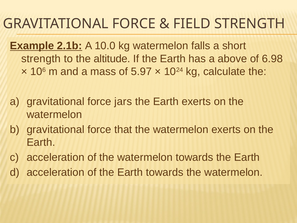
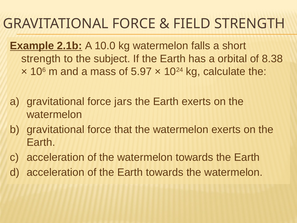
altitude: altitude -> subject (112, 59)
above: above -> orbital (232, 59)
6.98: 6.98 -> 8.38 (272, 59)
